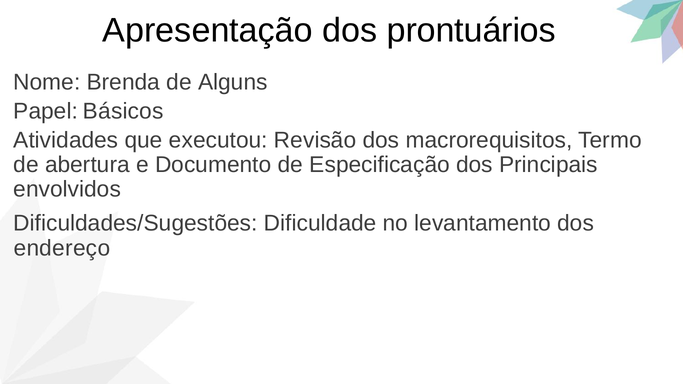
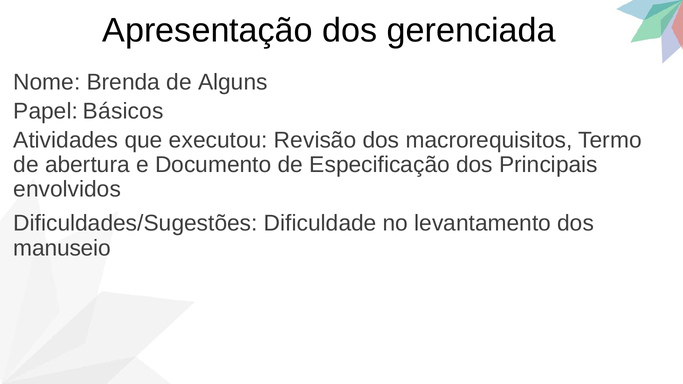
prontuários: prontuários -> gerenciada (471, 30)
endereço: endereço -> manuseio (62, 248)
